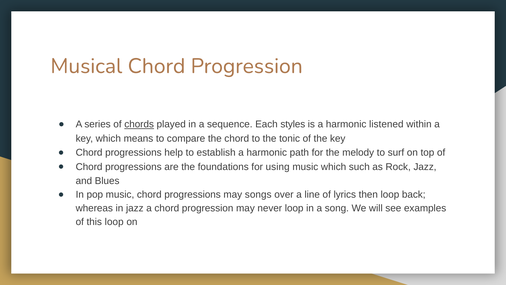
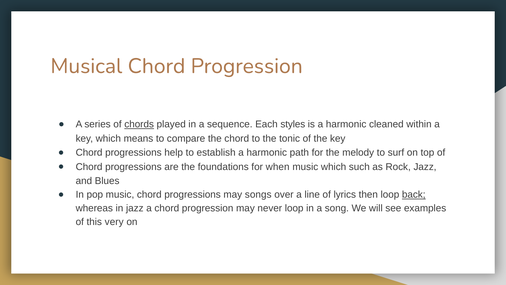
listened: listened -> cleaned (386, 124)
using: using -> when (278, 167)
back underline: none -> present (414, 194)
this loop: loop -> very (114, 222)
